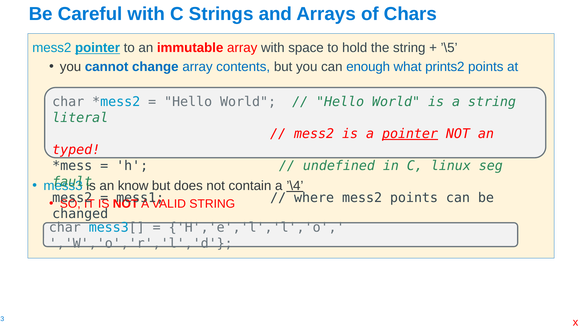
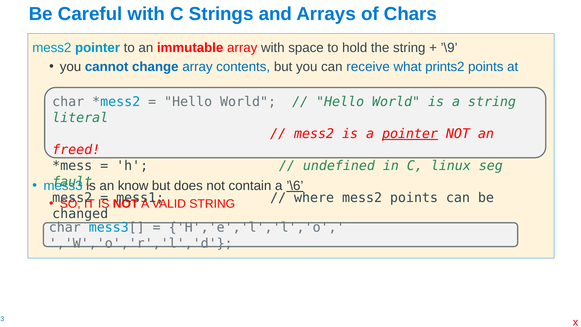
pointer underline: present -> none (97, 48)
’\5: ’\5 -> ’\9 (449, 48)
enough: enough -> receive (368, 67)
typed: typed -> freed (76, 150)
’\4: ’\4 -> ’\6 (295, 186)
